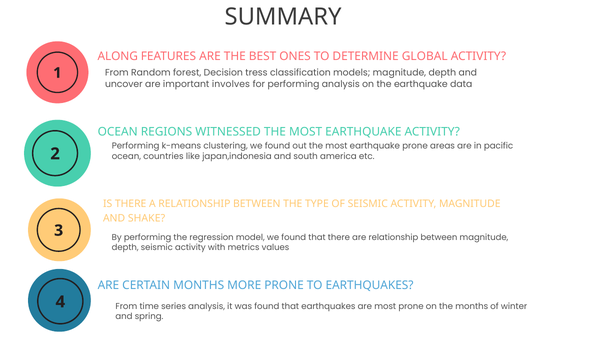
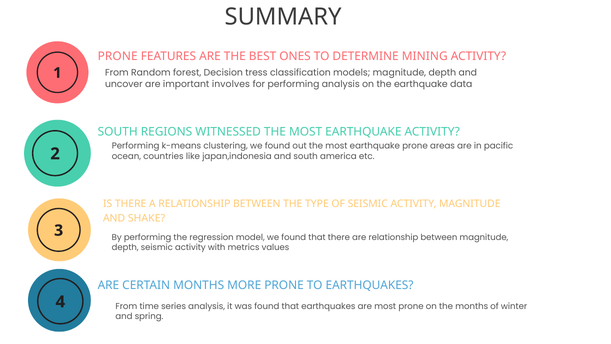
ALONG: ALONG -> PRONE (118, 56)
GLOBAL: GLOBAL -> MINING (425, 56)
OCEAN: OCEAN -> SOUTH (118, 132)
